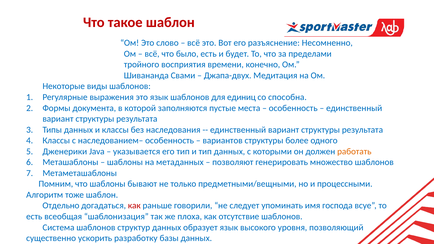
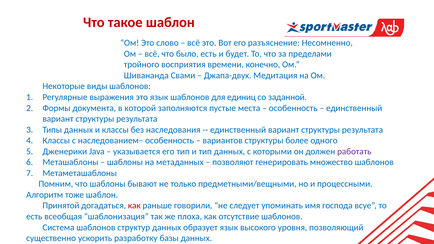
способна: способна -> заданной (288, 97)
работать colour: orange -> purple (354, 152)
Отдельно: Отдельно -> Принятой (61, 206)
